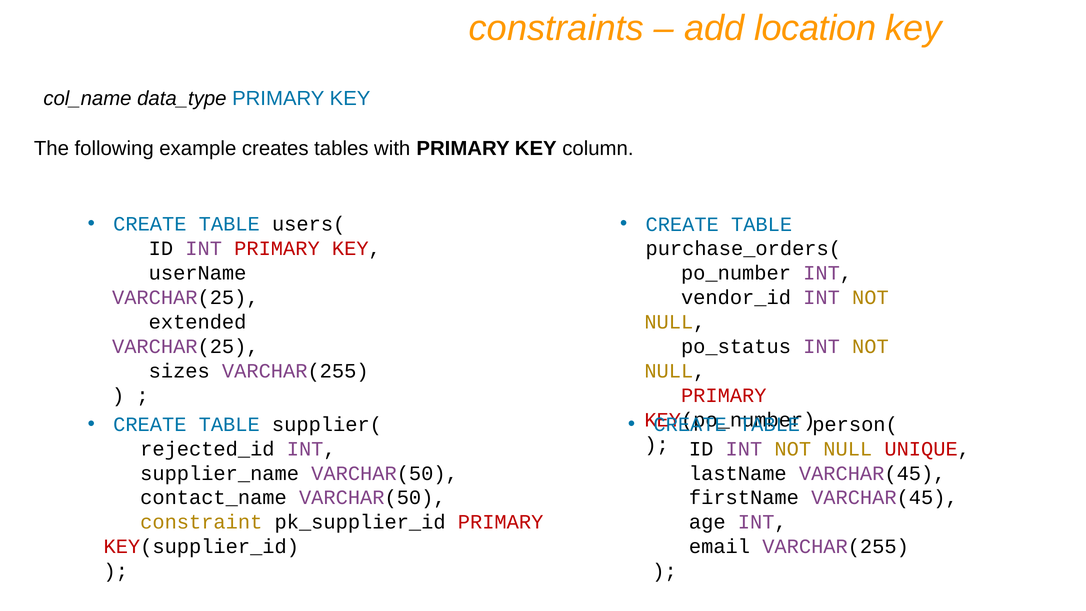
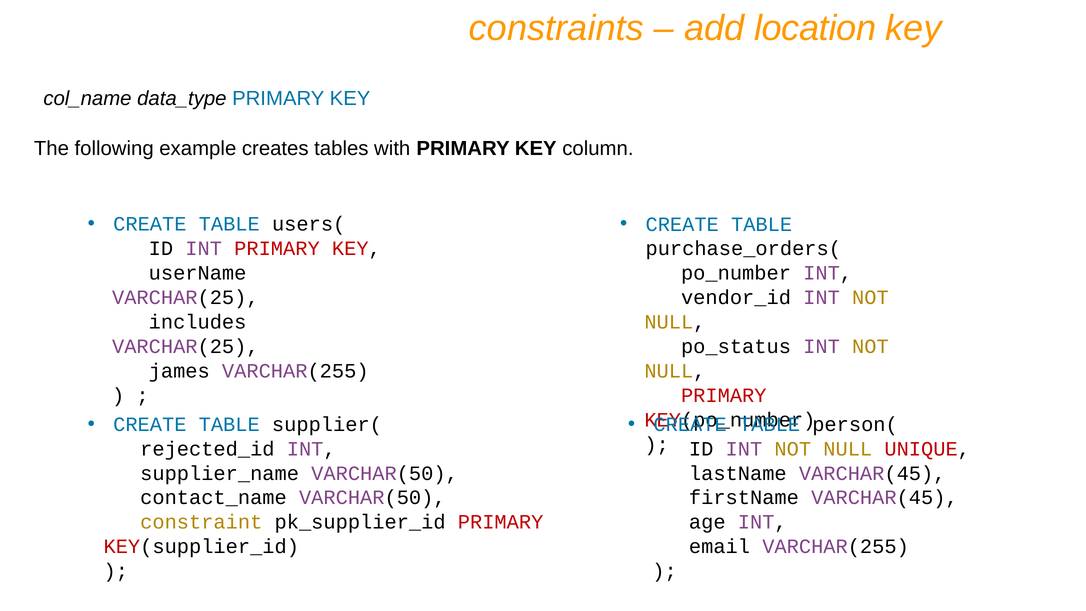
extended: extended -> includes (198, 322)
sizes: sizes -> james (179, 371)
